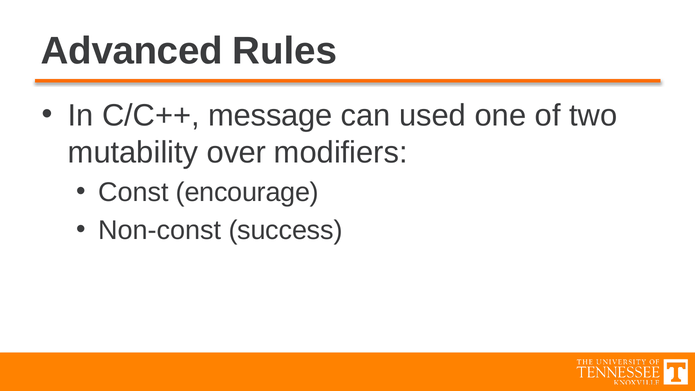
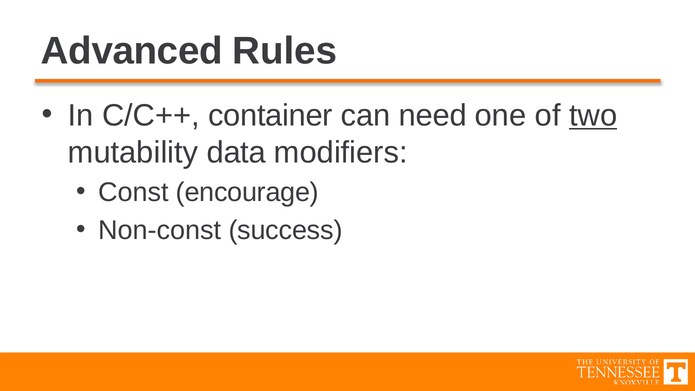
message: message -> container (270, 115)
used: used -> need (433, 115)
two underline: none -> present (593, 115)
over: over -> data (236, 152)
